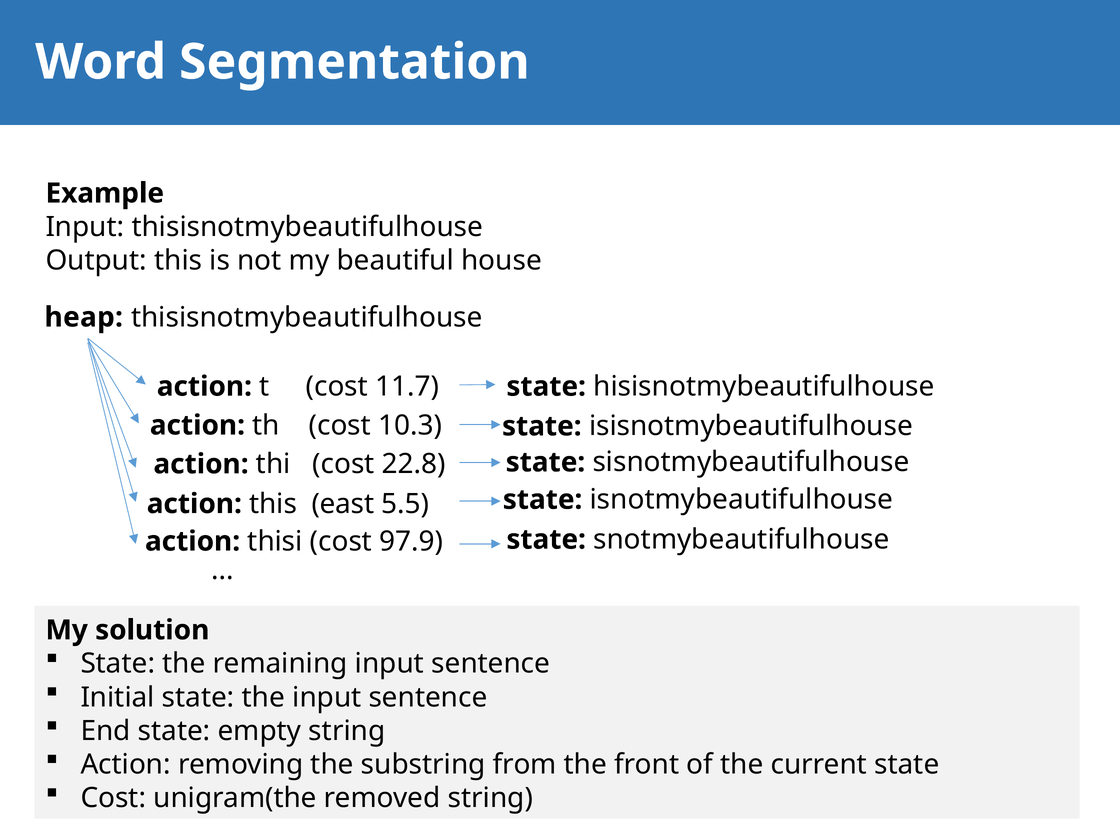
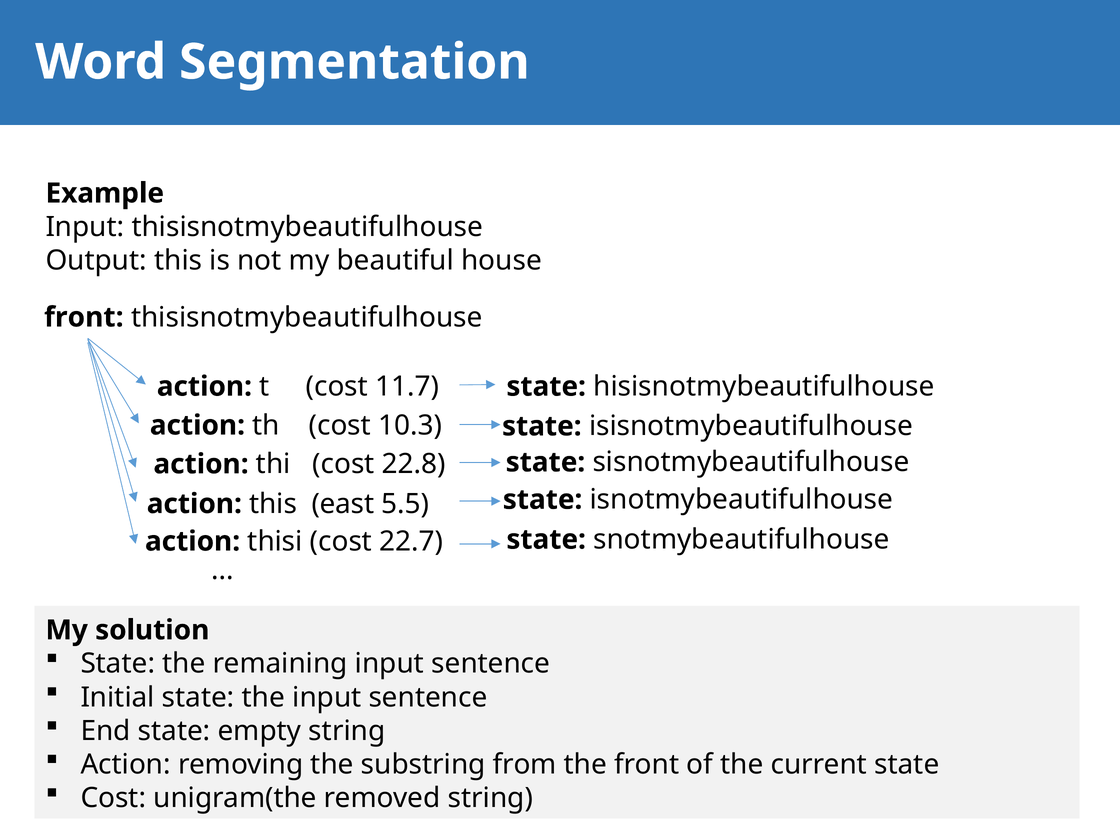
heap: heap -> front (84, 317)
97.9: 97.9 -> 22.7 (411, 541)
